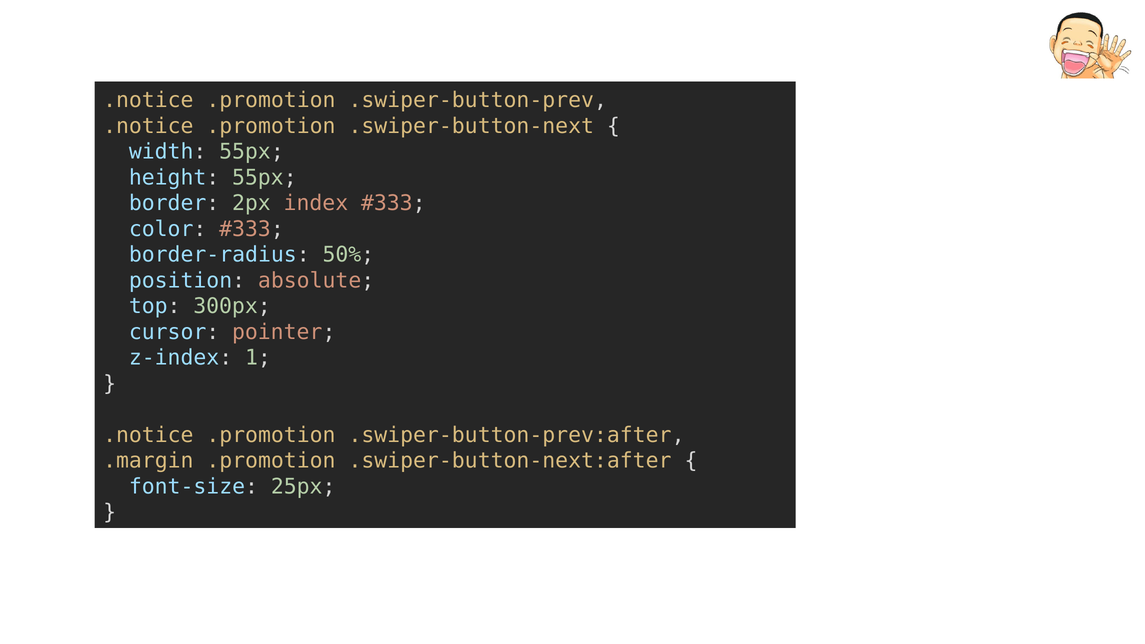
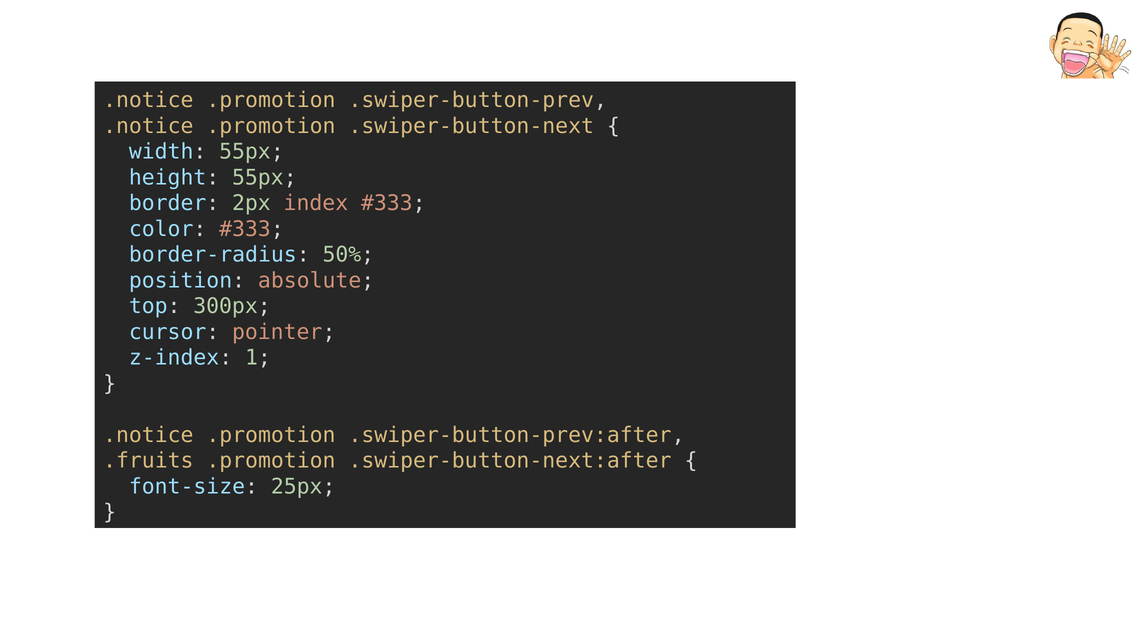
.margin: .margin -> .fruits (148, 461)
